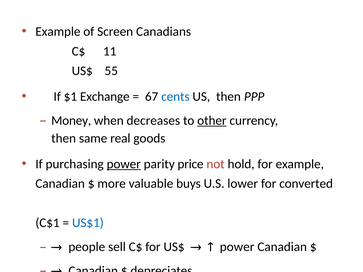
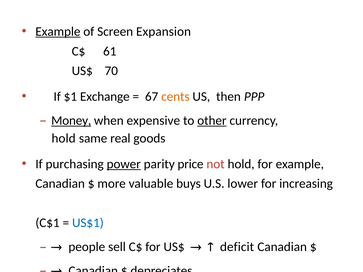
Example underline: none -> present (58, 32)
Canadians: Canadians -> Expansion (164, 32)
11: 11 -> 61 (110, 51)
55: 55 -> 70 (111, 71)
cents colour: blue -> orange (175, 97)
Money underline: none -> present (71, 121)
decreases: decreases -> expensive (153, 121)
then: then -> hold (64, 138)
converted: converted -> increasing (306, 184)
power: power -> deficit (237, 247)
